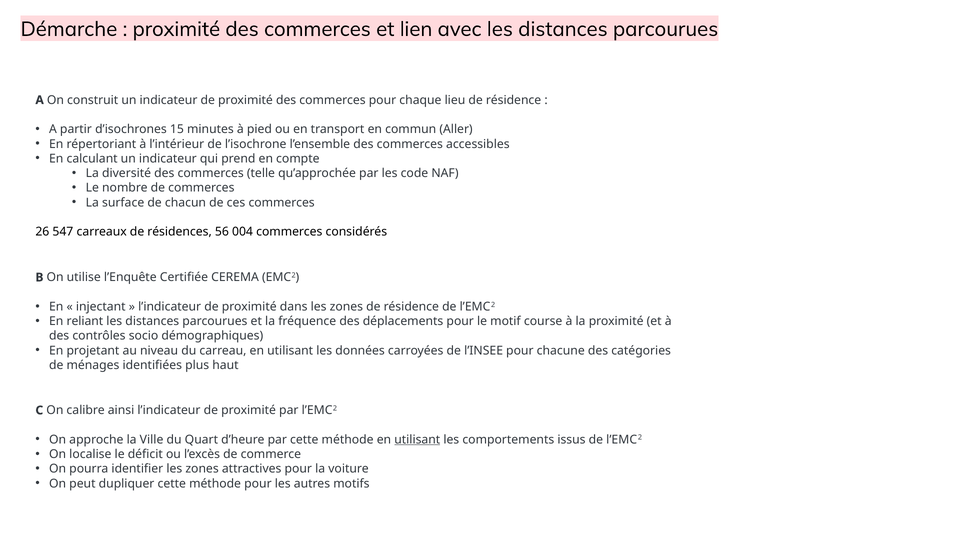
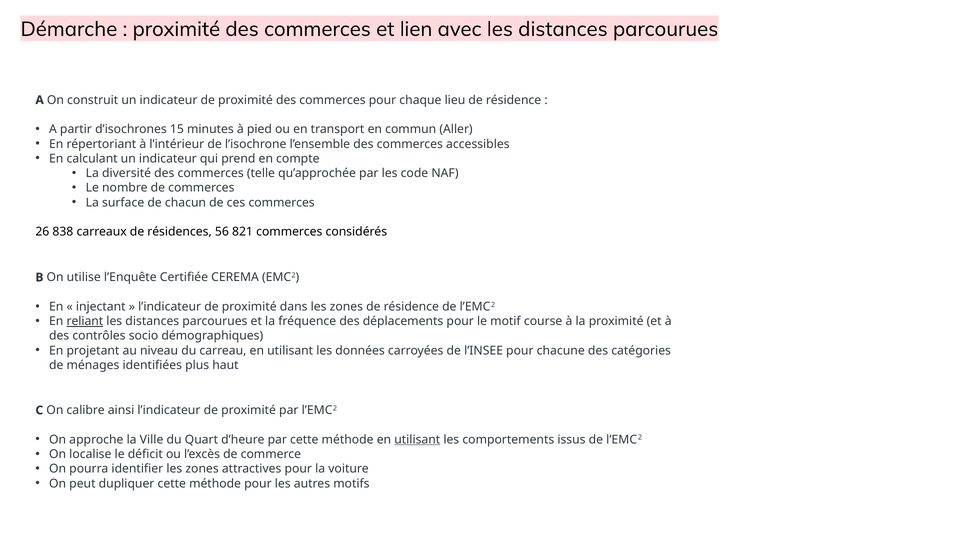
547: 547 -> 838 (63, 232)
004: 004 -> 821 (242, 232)
reliant underline: none -> present (85, 321)
